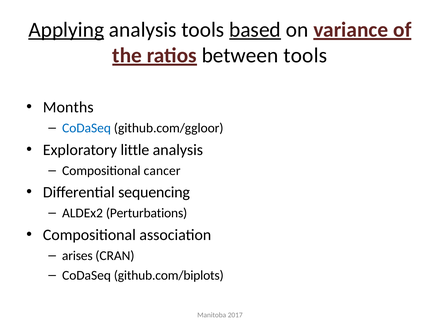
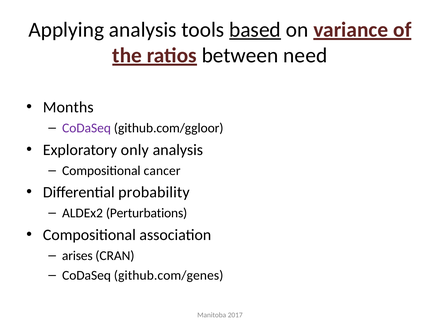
Applying underline: present -> none (66, 30)
between tools: tools -> need (305, 55)
CoDaSeq colour: blue -> purple (87, 128)
little: little -> only (135, 150)
sequencing: sequencing -> probability (154, 192)
github.com/biplots: github.com/biplots -> github.com/genes (169, 275)
